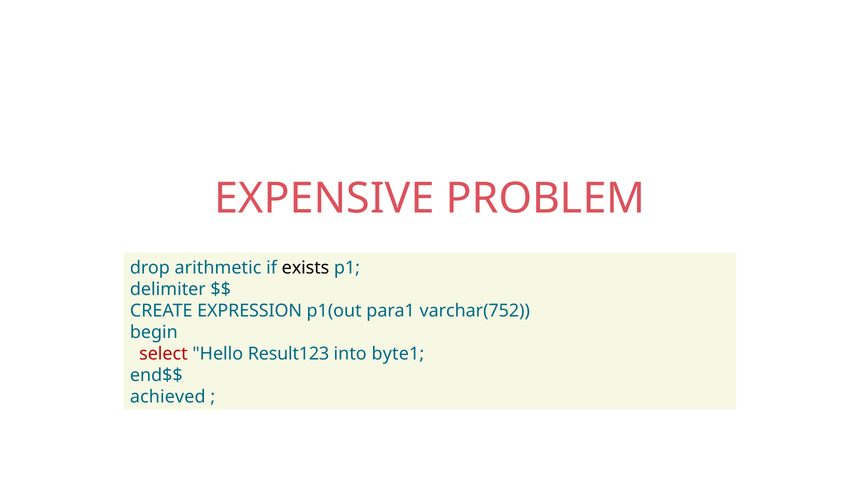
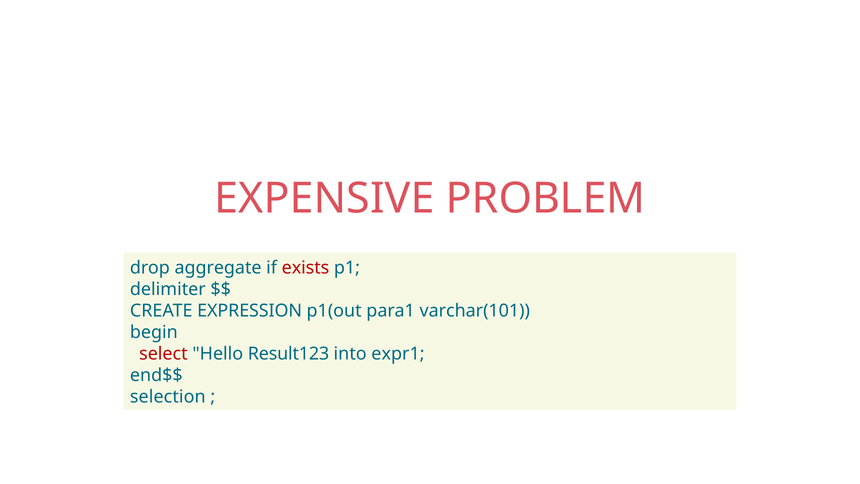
arithmetic: arithmetic -> aggregate (218, 268)
exists colour: black -> red (305, 268)
varchar(752: varchar(752 -> varchar(101 (475, 311)
byte1: byte1 -> expr1 (398, 354)
achieved: achieved -> selection (168, 397)
